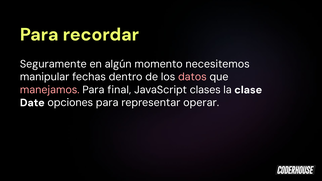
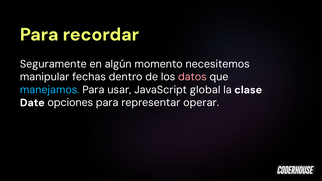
manejamos colour: pink -> light blue (50, 90)
final: final -> usar (119, 90)
clases: clases -> global (205, 90)
